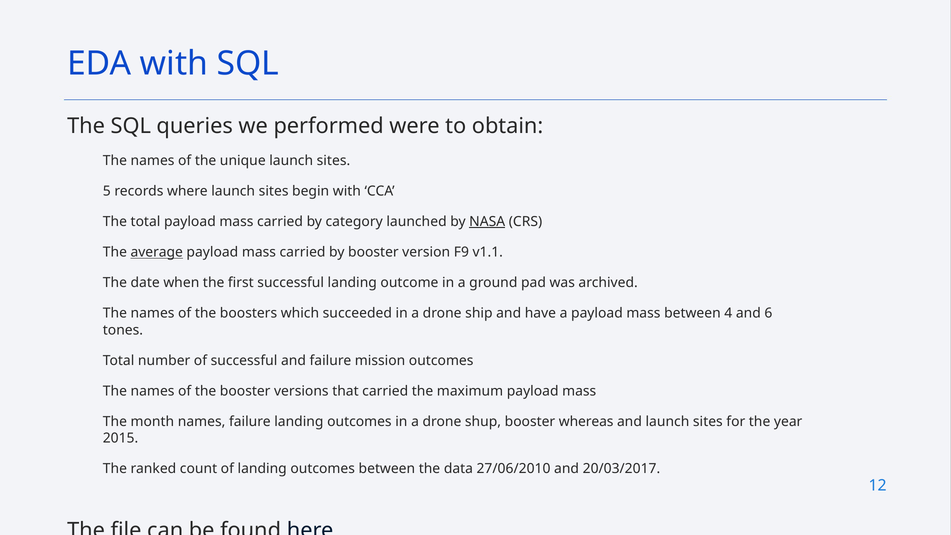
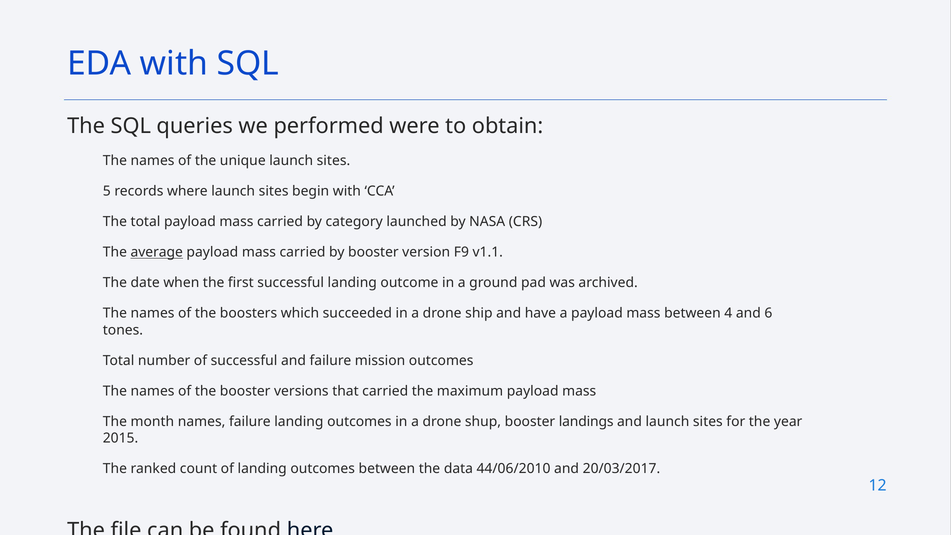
NASA underline: present -> none (487, 222)
whereas: whereas -> landings (586, 421)
27/06/2010: 27/06/2010 -> 44/06/2010 (514, 469)
